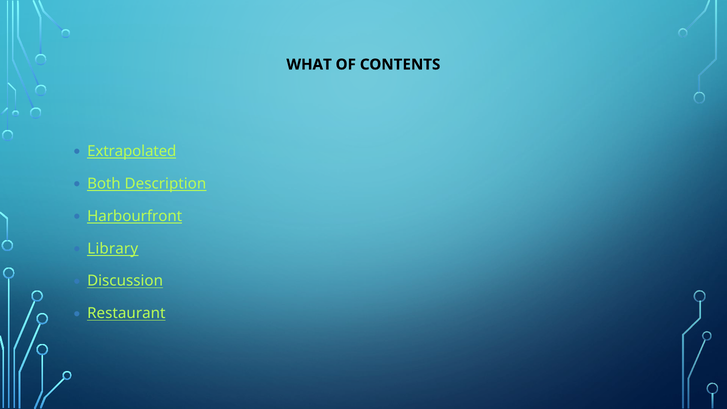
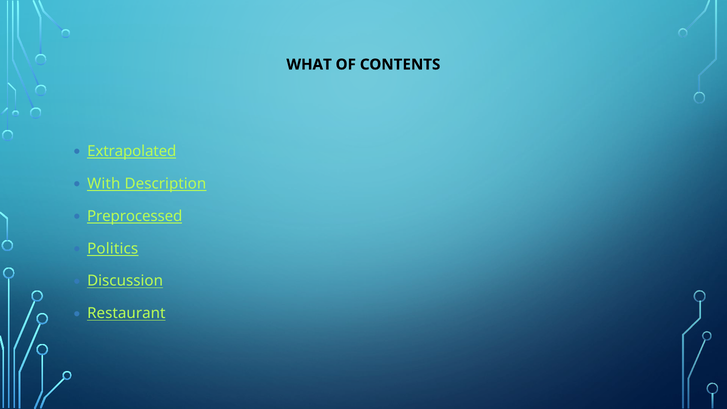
Both: Both -> With (104, 184)
Harbourfront: Harbourfront -> Preprocessed (135, 216)
Library: Library -> Politics (113, 248)
